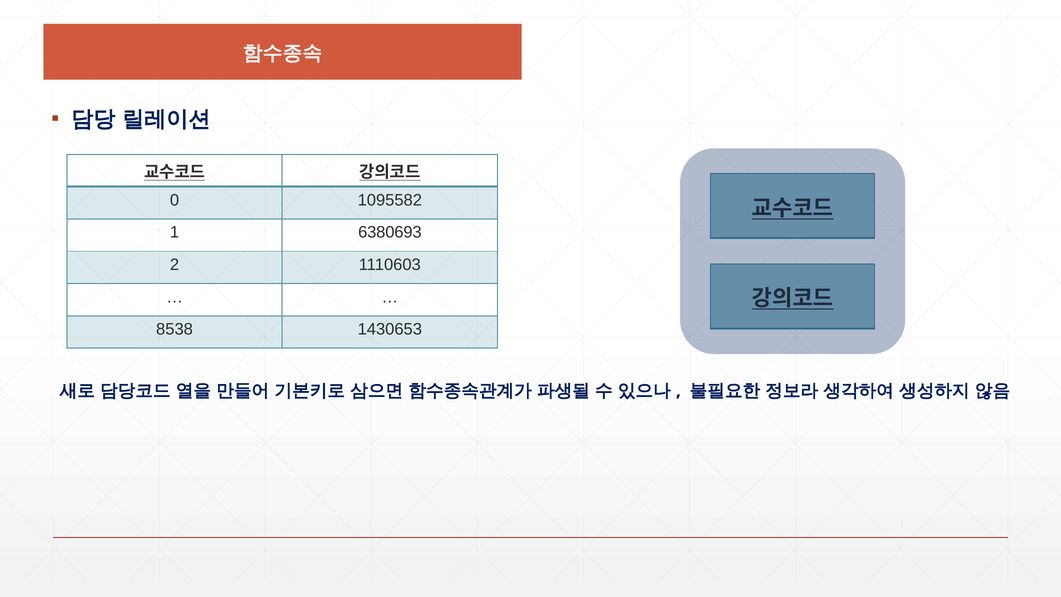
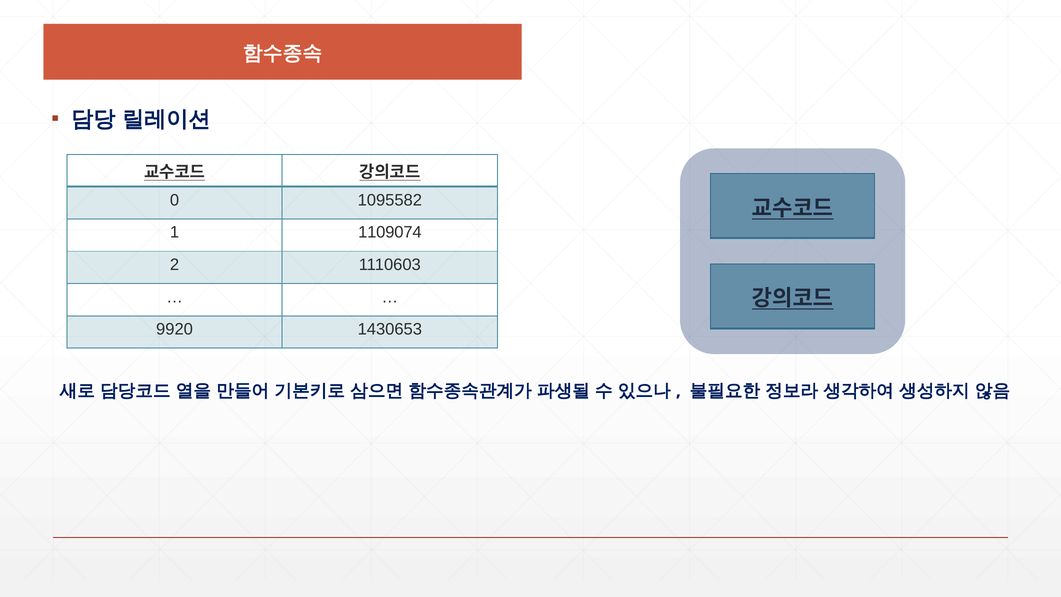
6380693: 6380693 -> 1109074 (390, 232)
8538: 8538 -> 9920 (175, 329)
